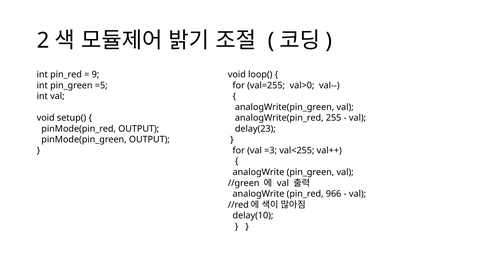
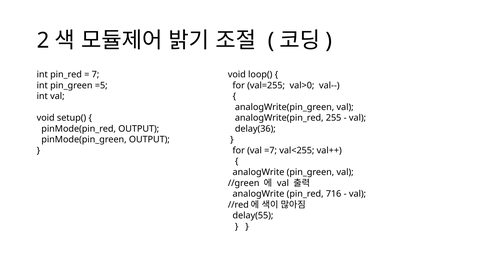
9: 9 -> 7 (96, 75)
delay(23: delay(23 -> delay(36 (255, 129)
=3: =3 -> =7 (271, 151)
966: 966 -> 716 (334, 194)
delay(10: delay(10 -> delay(55 (253, 216)
